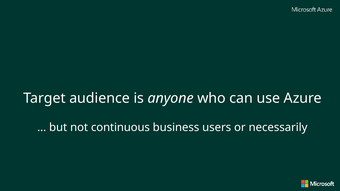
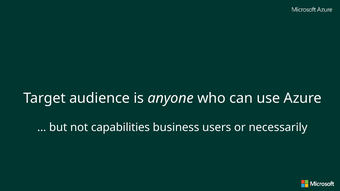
continuous: continuous -> capabilities (120, 127)
